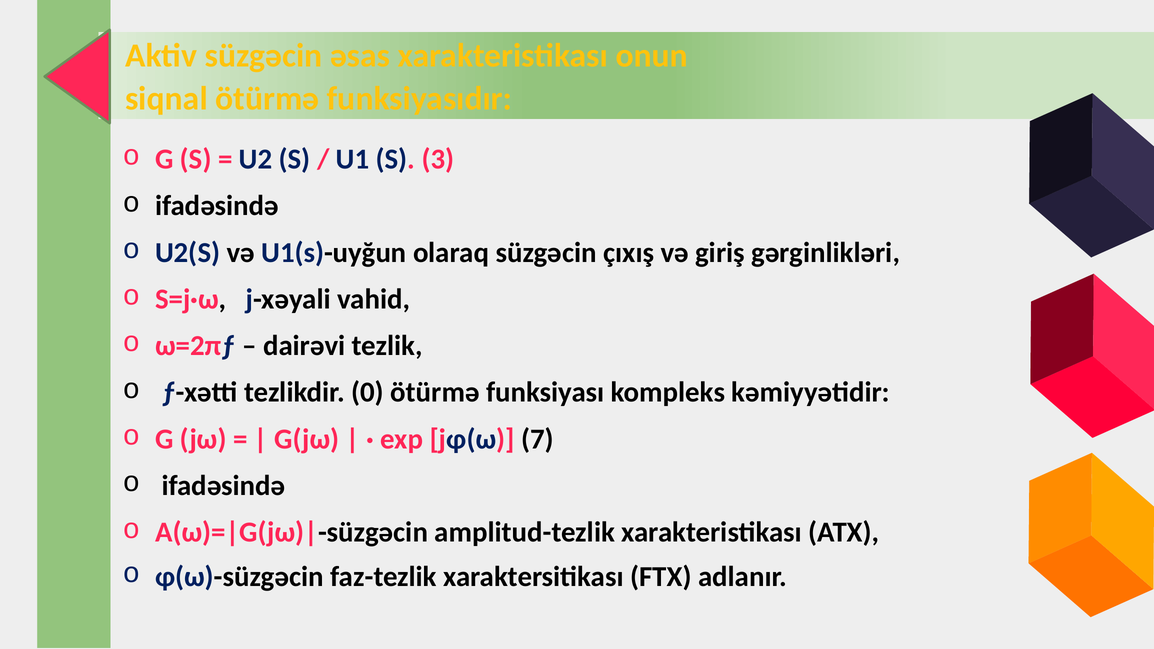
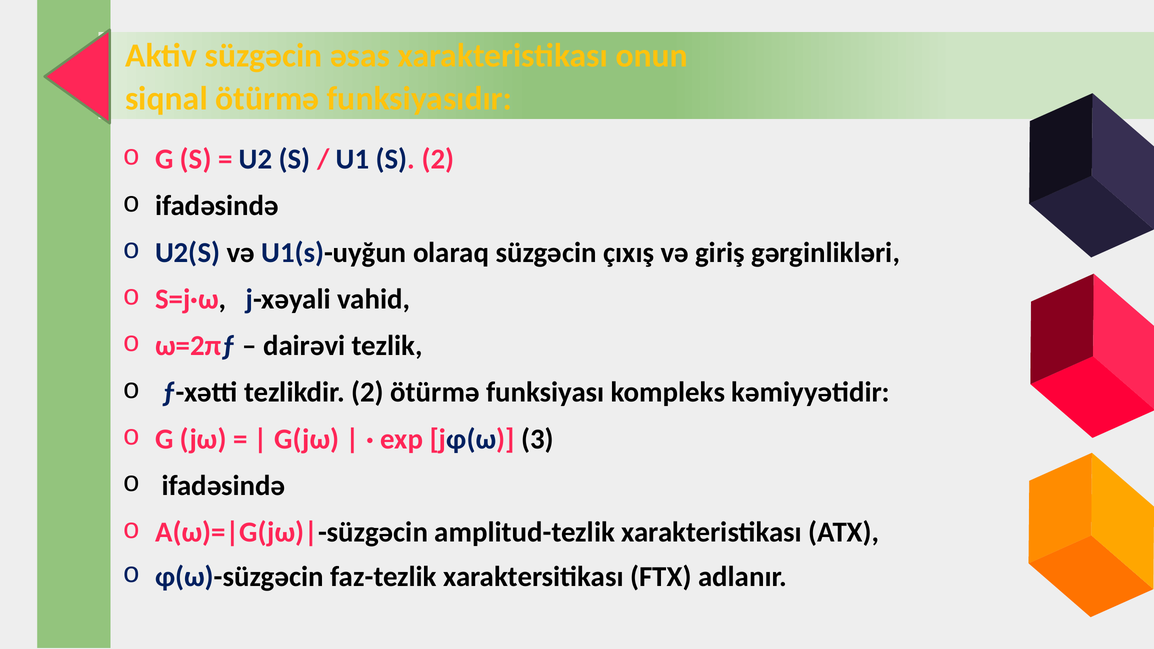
S 3: 3 -> 2 (438, 159)
tezlikdir 0: 0 -> 2 (368, 393)
7: 7 -> 3 (537, 439)
